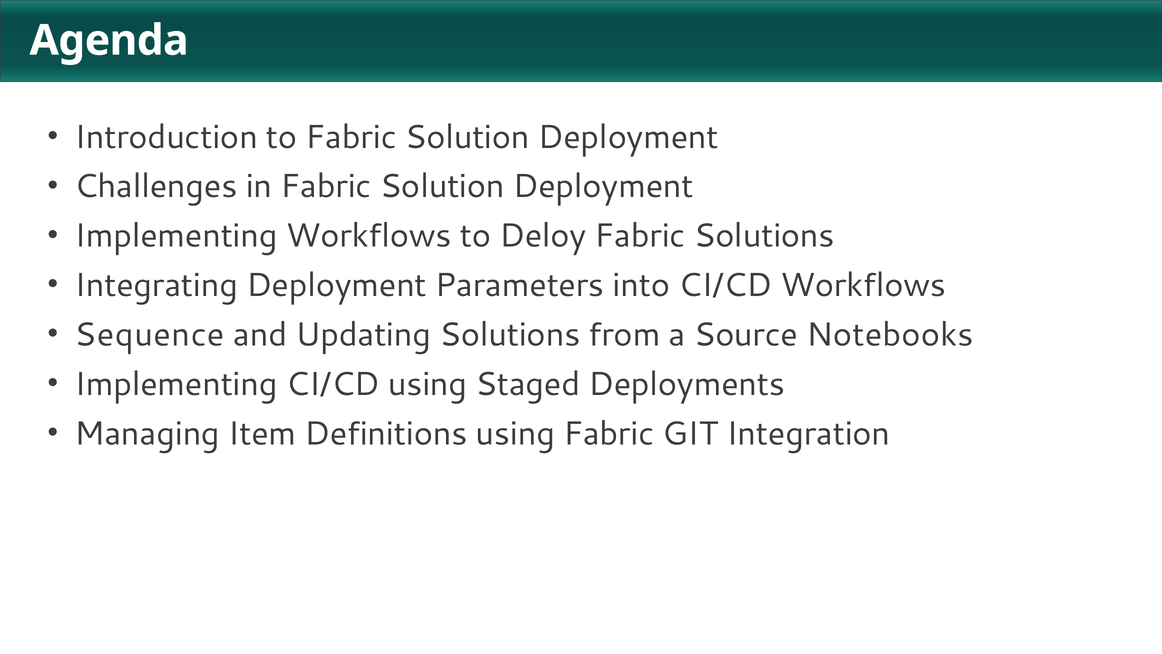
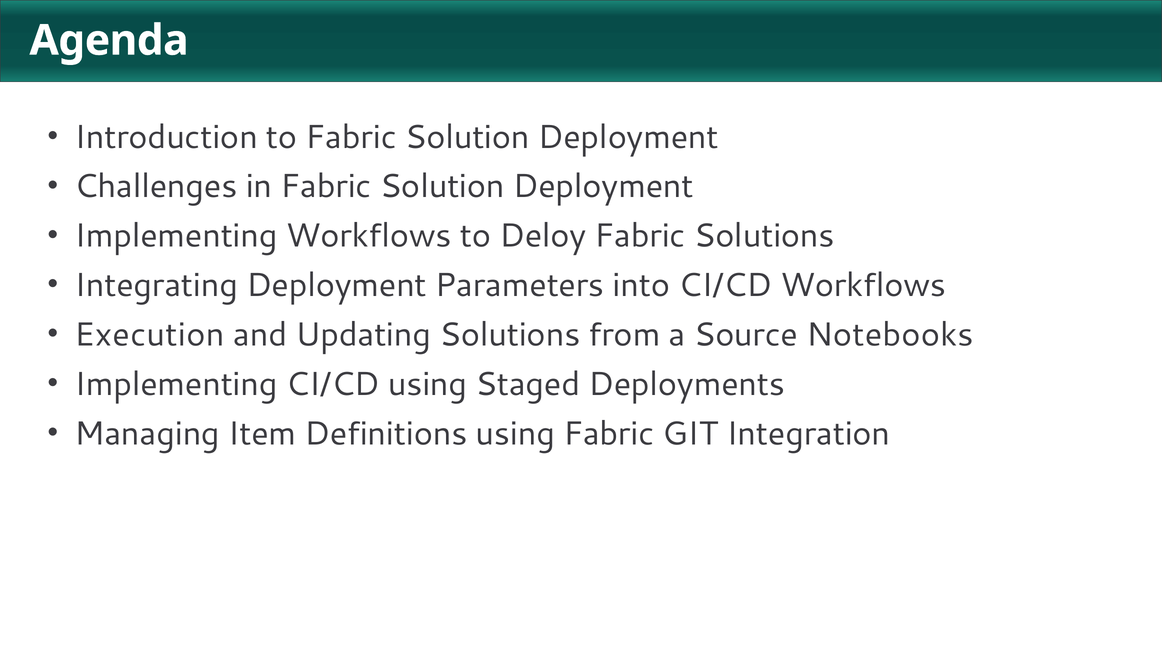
Sequence: Sequence -> Execution (150, 335)
